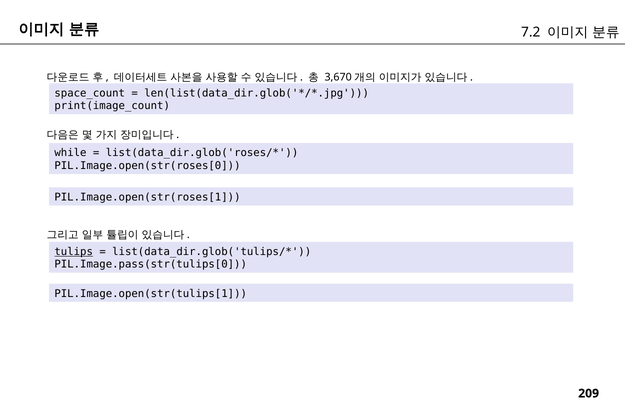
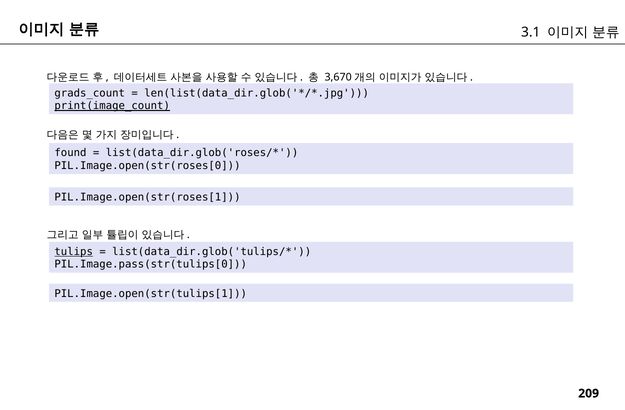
7.2: 7.2 -> 3.1 (531, 32)
space_count: space_count -> grads_count (90, 93)
print(image_count underline: none -> present (112, 106)
while: while -> found (70, 153)
